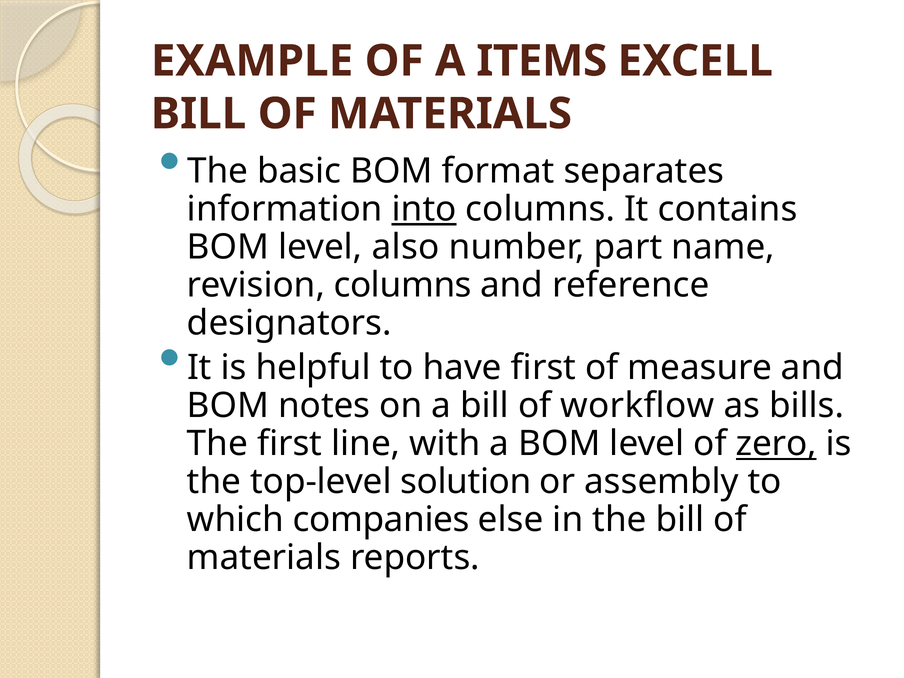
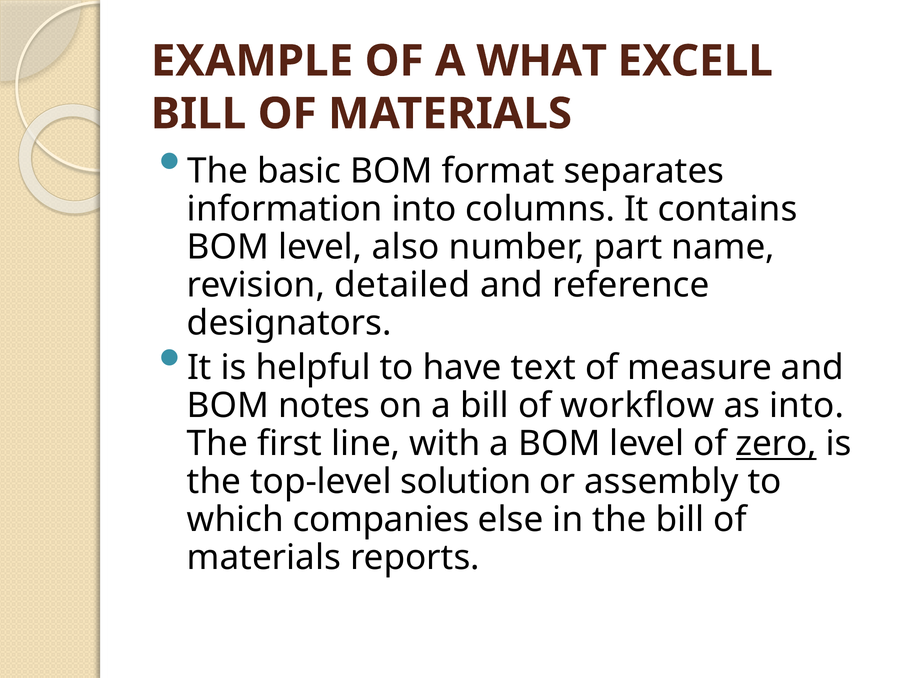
ITEMS: ITEMS -> WHAT (542, 61)
into underline: present -> none (424, 209)
revision columns: columns -> detailed (402, 285)
have first: first -> text (543, 368)
as bills: bills -> into (807, 406)
